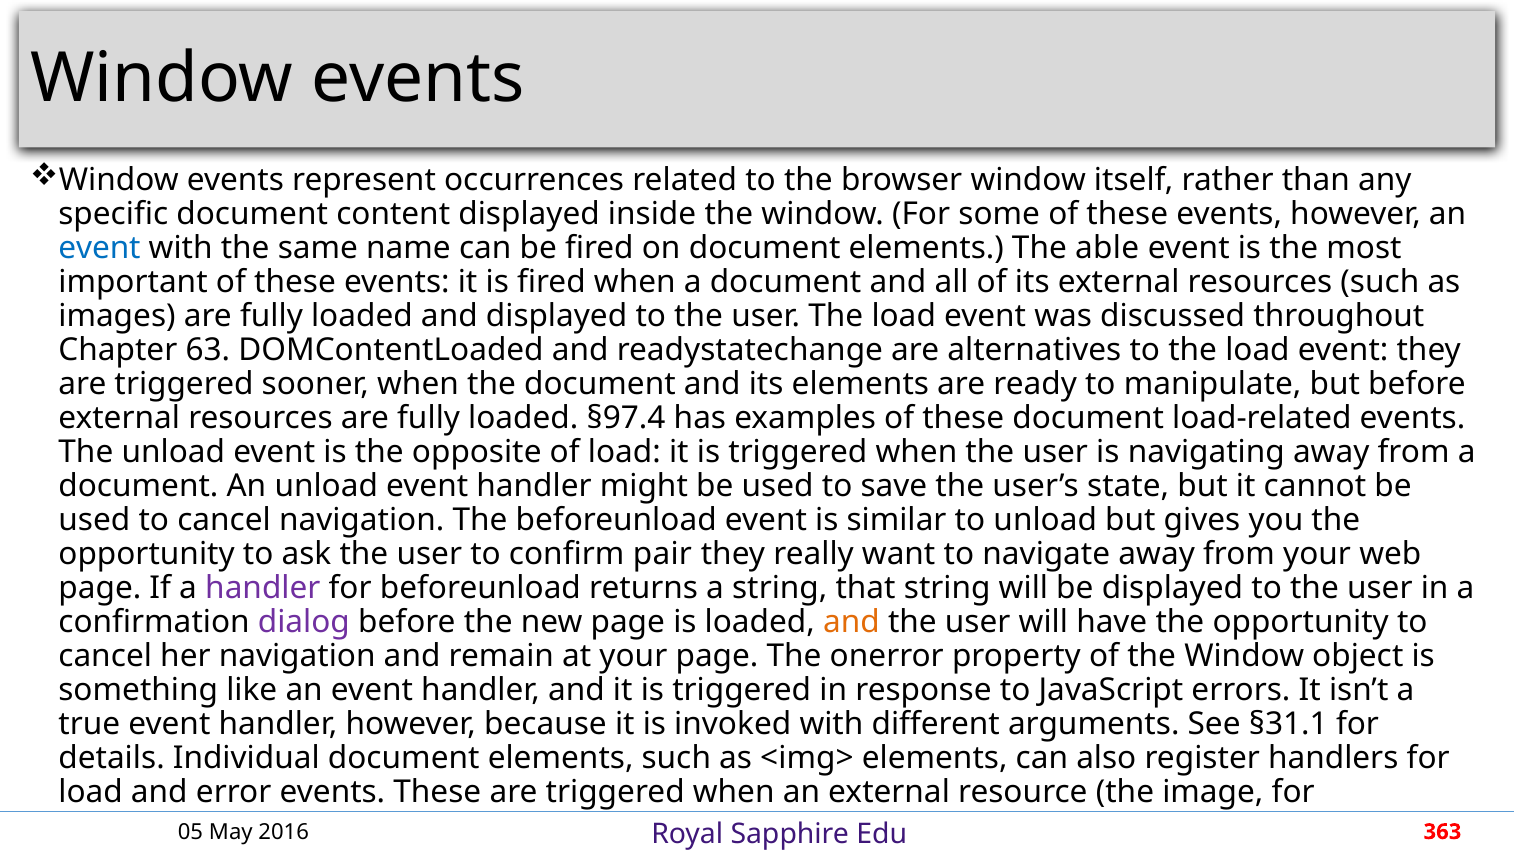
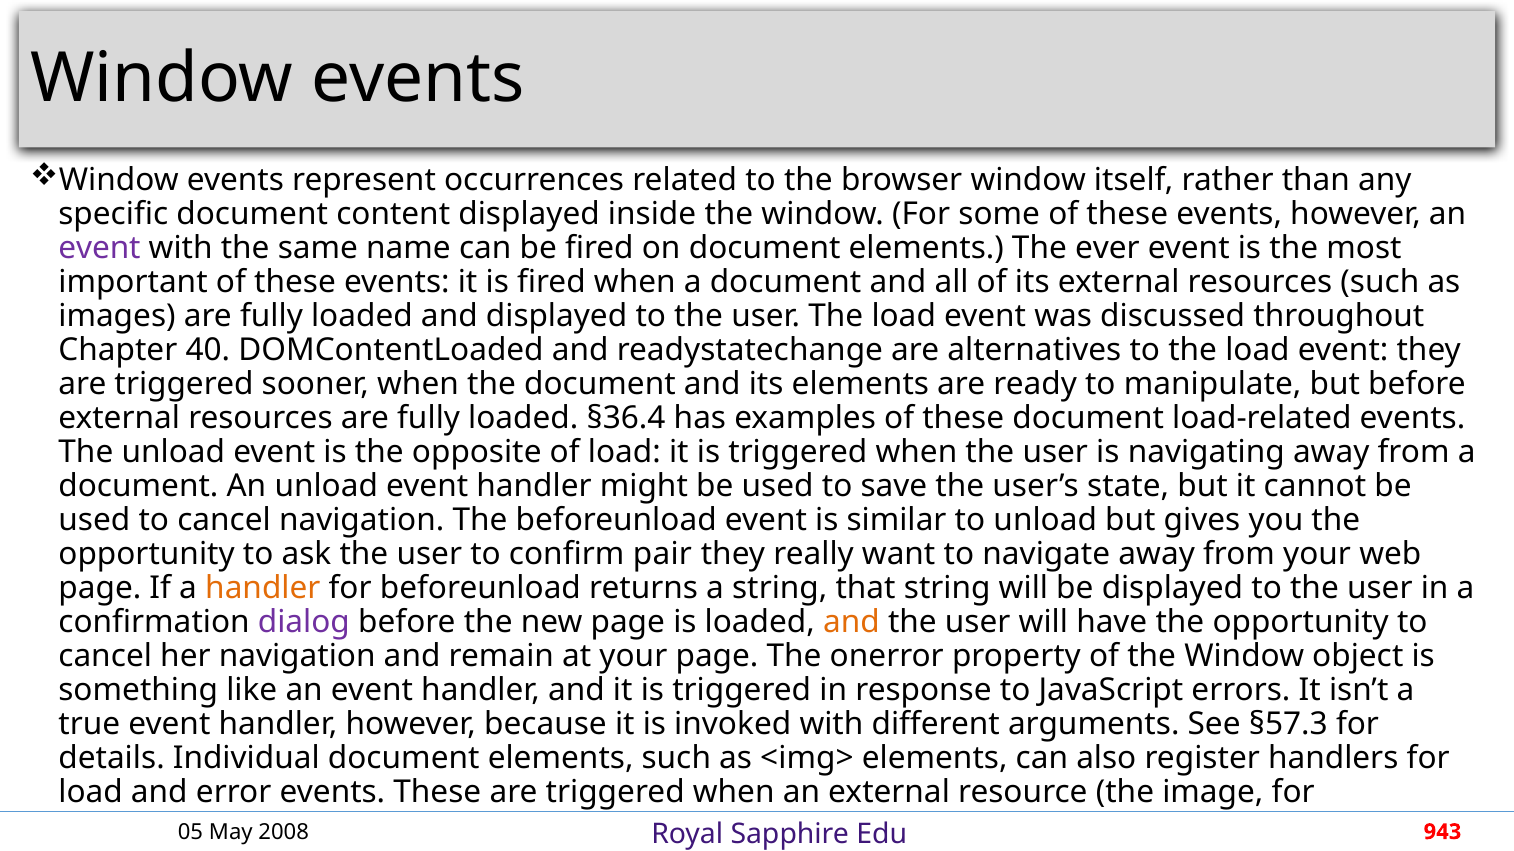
event colour: blue -> purple (100, 248)
able: able -> ever (1107, 248)
63: 63 -> 40 (208, 350)
§97.4: §97.4 -> §36.4 (626, 418)
handler colour: purple -> orange (263, 589)
§31.1: §31.1 -> §57.3 (1288, 725)
2016: 2016 -> 2008 (284, 832)
363: 363 -> 943 (1442, 832)
